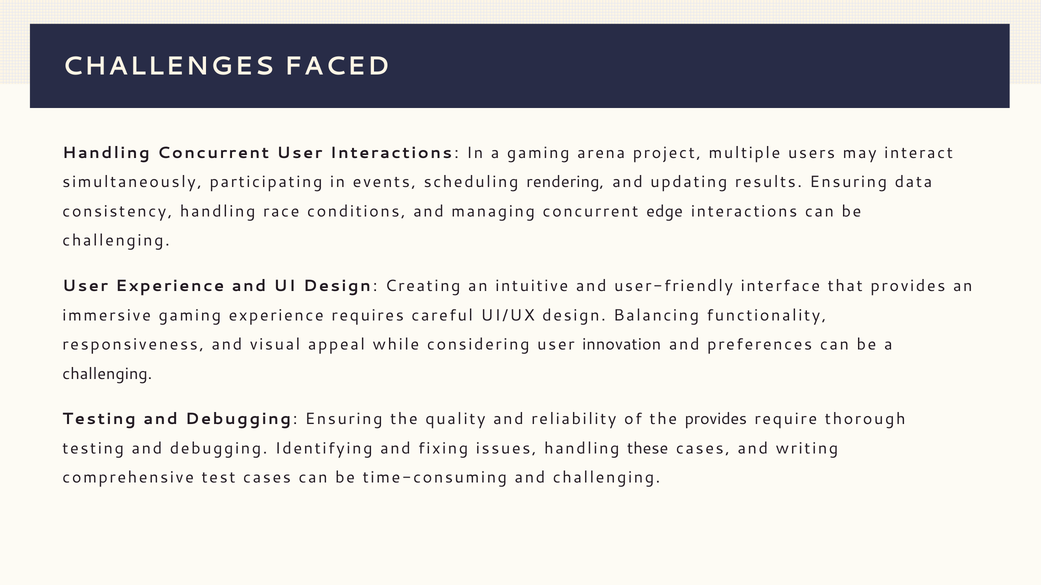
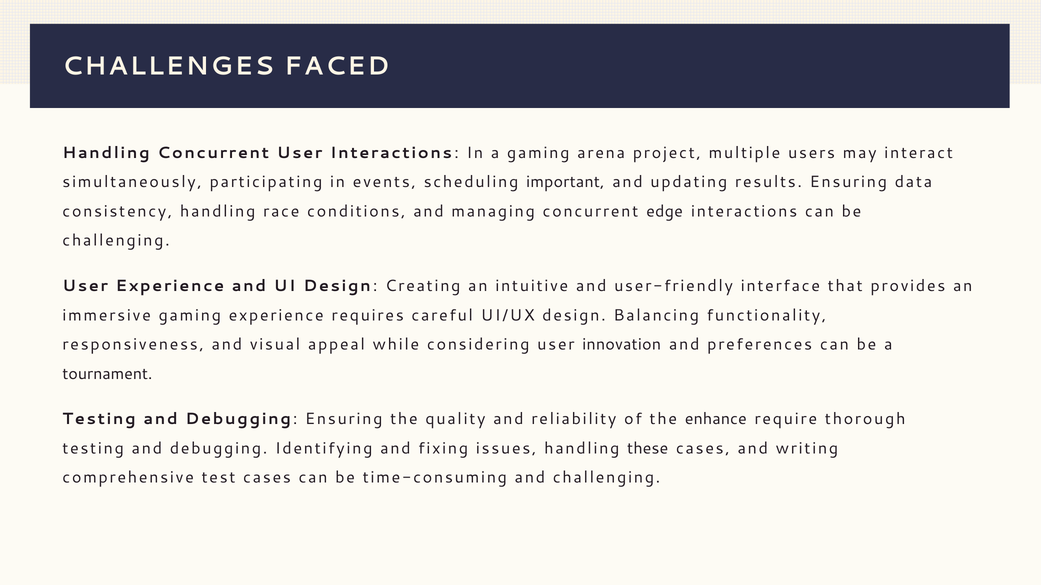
rendering: rendering -> important (565, 182)
challenging: challenging -> tournament (107, 374)
the provides: provides -> enhance (716, 420)
